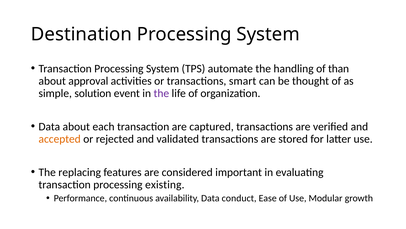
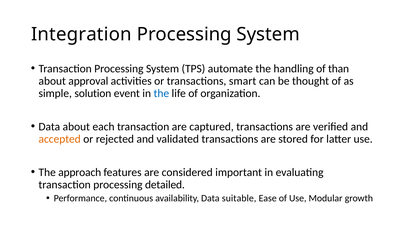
Destination: Destination -> Integration (81, 34)
the colour: purple -> blue (161, 93)
replacing: replacing -> approach (80, 172)
existing: existing -> detailed (165, 184)
conduct: conduct -> suitable (239, 198)
